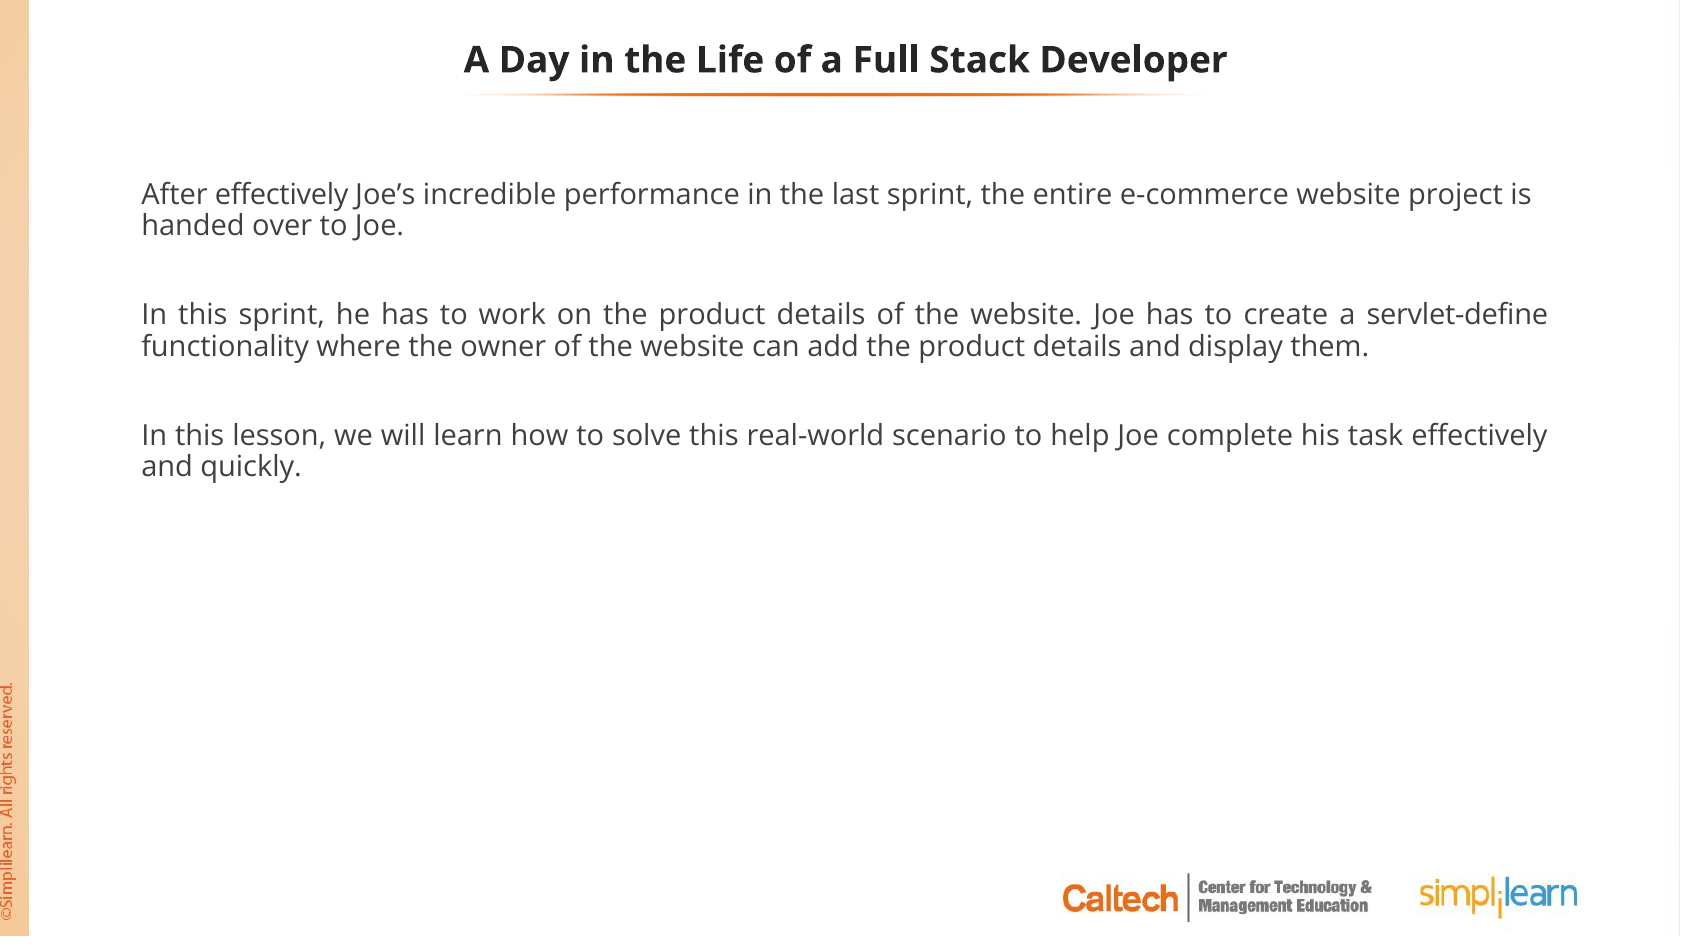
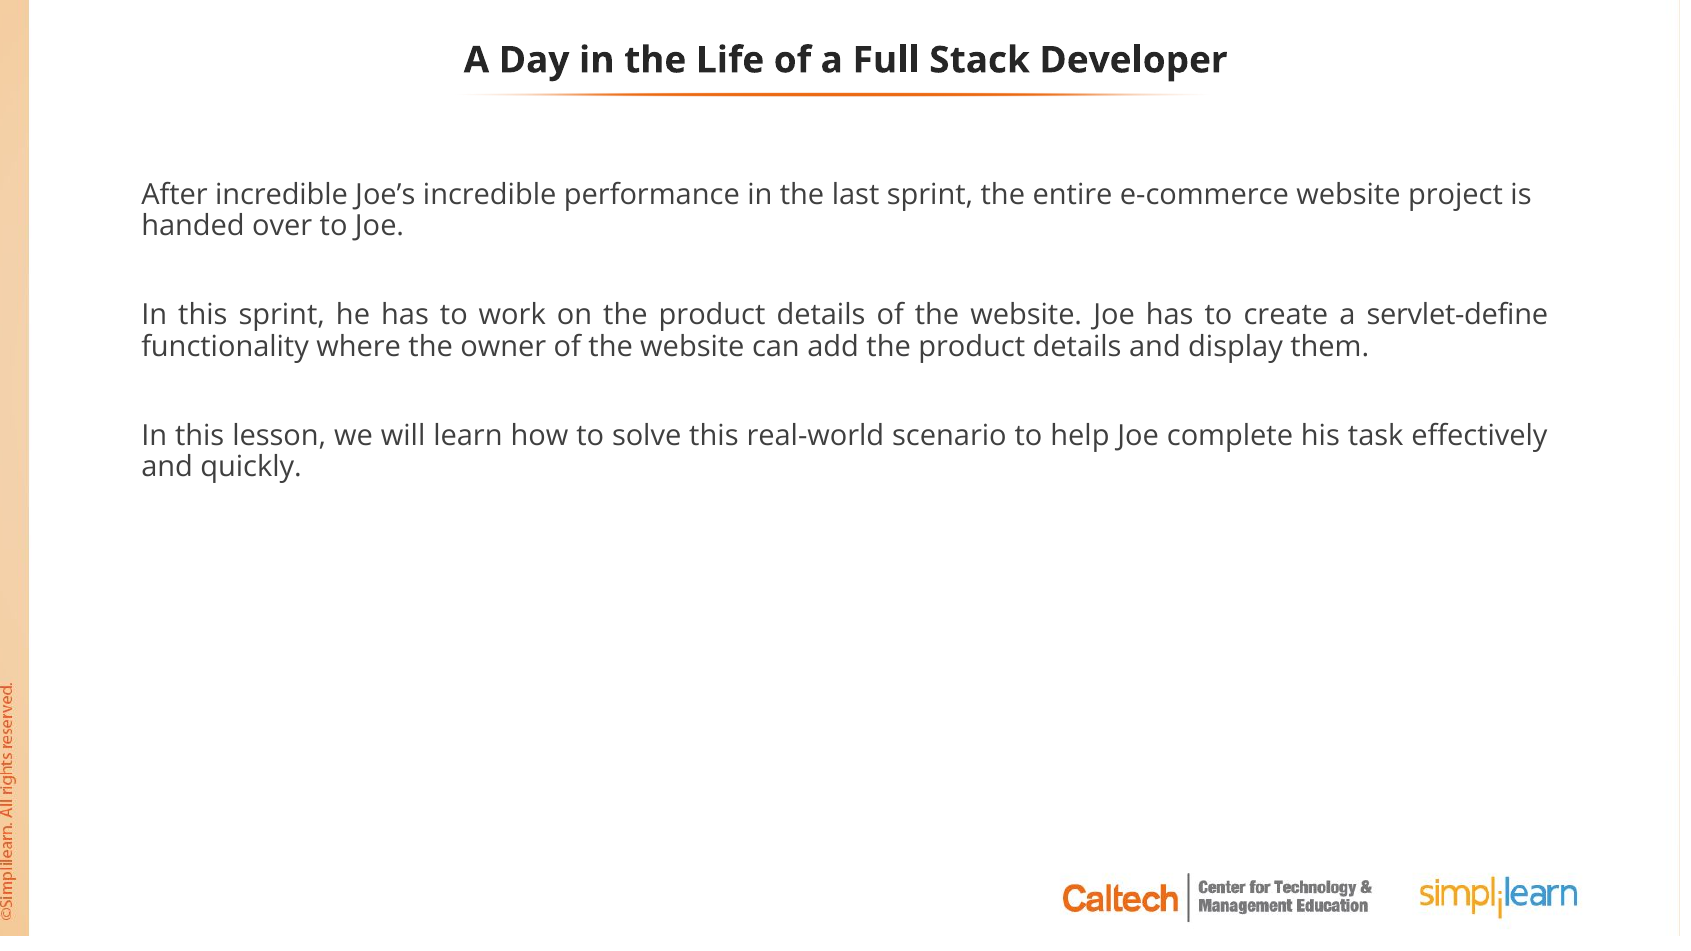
After effectively: effectively -> incredible (282, 195)
